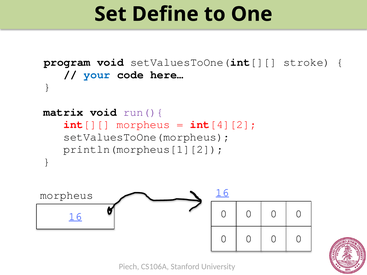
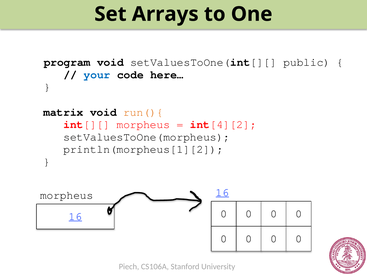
Define: Define -> Arrays (165, 14)
stroke: stroke -> public (307, 62)
run(){ colour: purple -> orange (143, 112)
